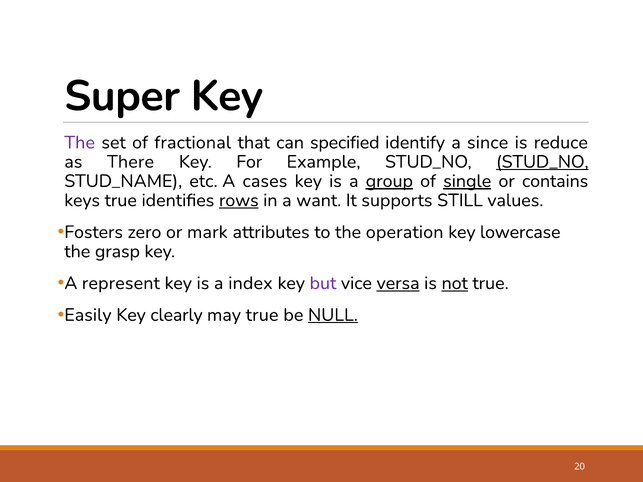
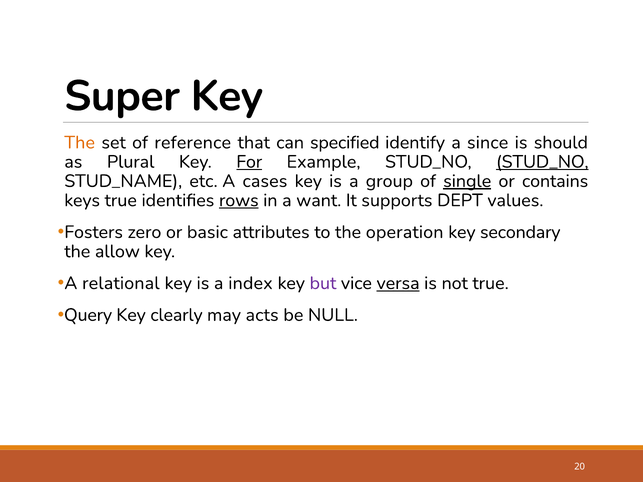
The colour: purple -> orange (80, 143)
fractional: fractional -> reference (193, 143)
reduce: reduce -> should (561, 143)
There: There -> Plural (131, 162)
For underline: none -> present (249, 162)
group underline: present -> none (389, 181)
STILL: STILL -> DEPT (460, 200)
mark: mark -> basic (207, 232)
lowercase: lowercase -> secondary (520, 232)
grasp: grasp -> allow (117, 252)
represent: represent -> relational (121, 283)
not underline: present -> none (455, 283)
Easily: Easily -> Query (88, 315)
may true: true -> acts (262, 315)
NULL underline: present -> none (333, 315)
